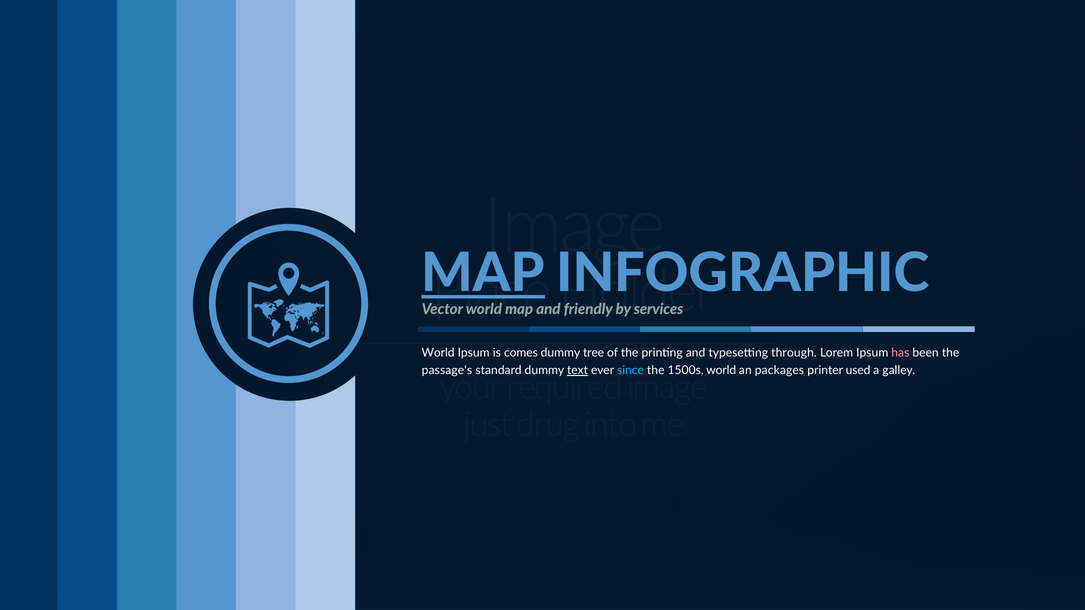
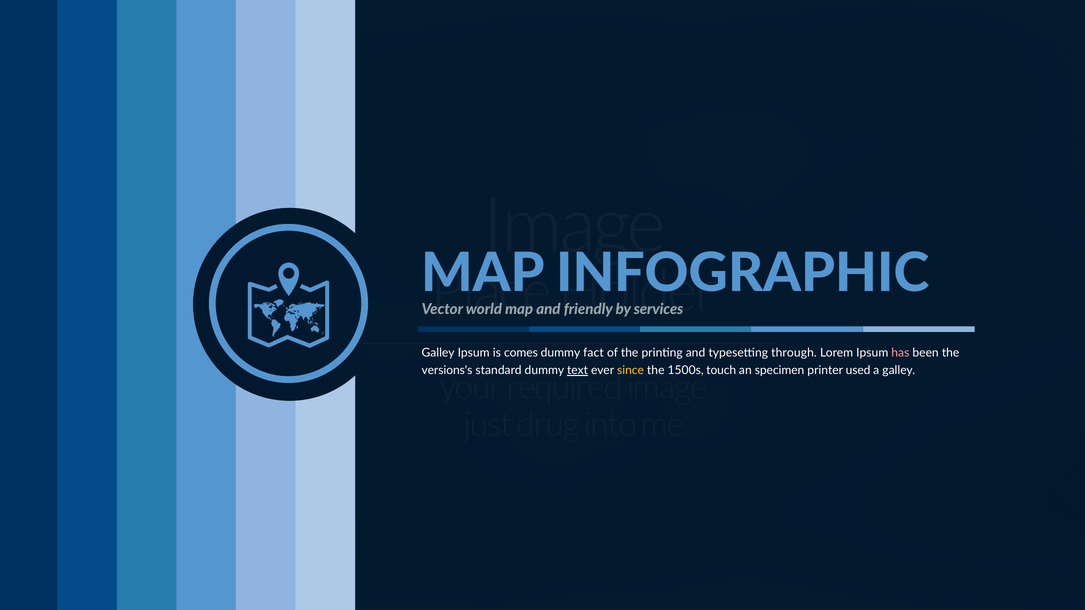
MAP underline: present -> none (483, 274)
World: World -> Galley (438, 353)
tree: tree -> fact (593, 353)
passage's: passage's -> versions's (447, 370)
since colour: light blue -> yellow (631, 370)
1500s world: world -> touch (721, 370)
packages: packages -> specimen (780, 370)
